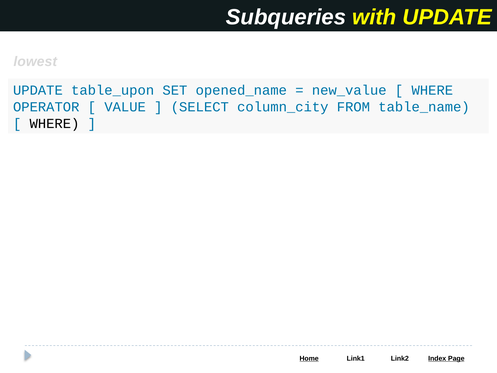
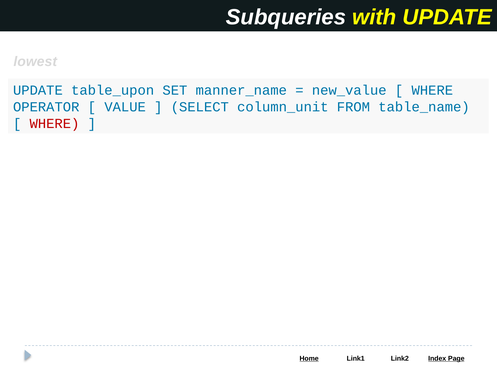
opened_name: opened_name -> manner_name (241, 90)
column_city: column_city -> column_unit (283, 107)
WHERE colour: black -> red (54, 123)
